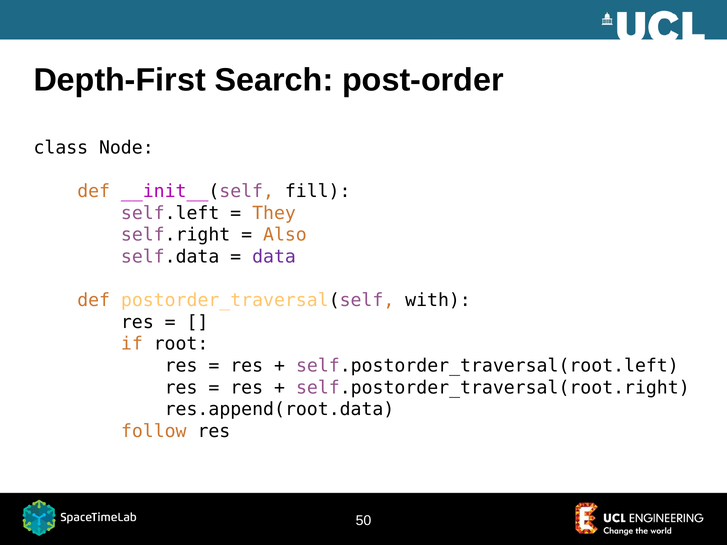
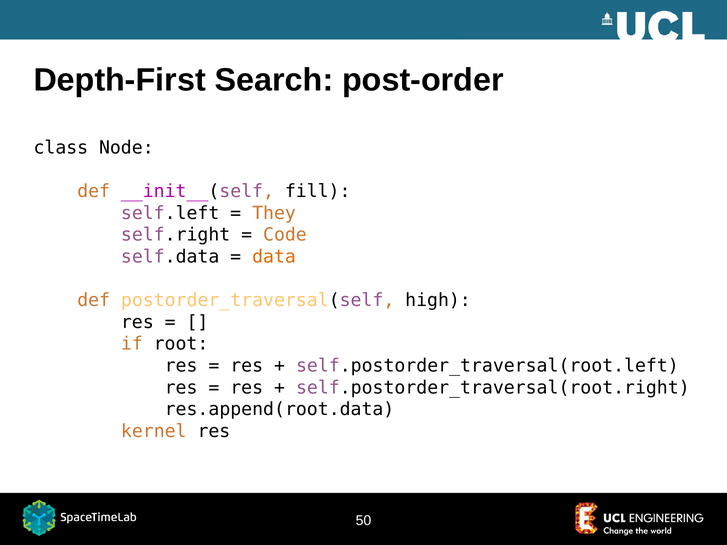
Also: Also -> Code (285, 235)
data colour: purple -> orange (274, 257)
with: with -> high (438, 301)
follow: follow -> kernel (154, 431)
